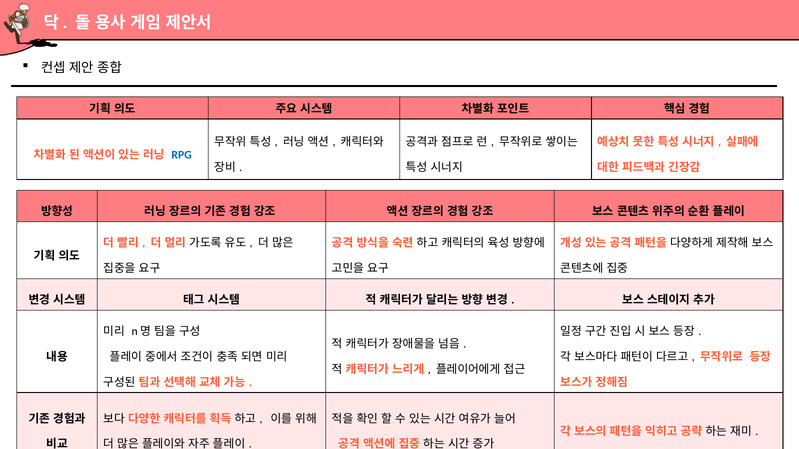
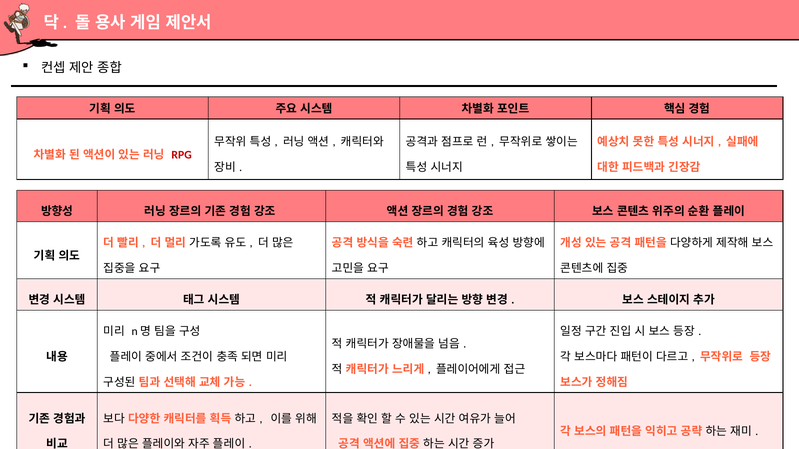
RPG colour: blue -> red (182, 155)
